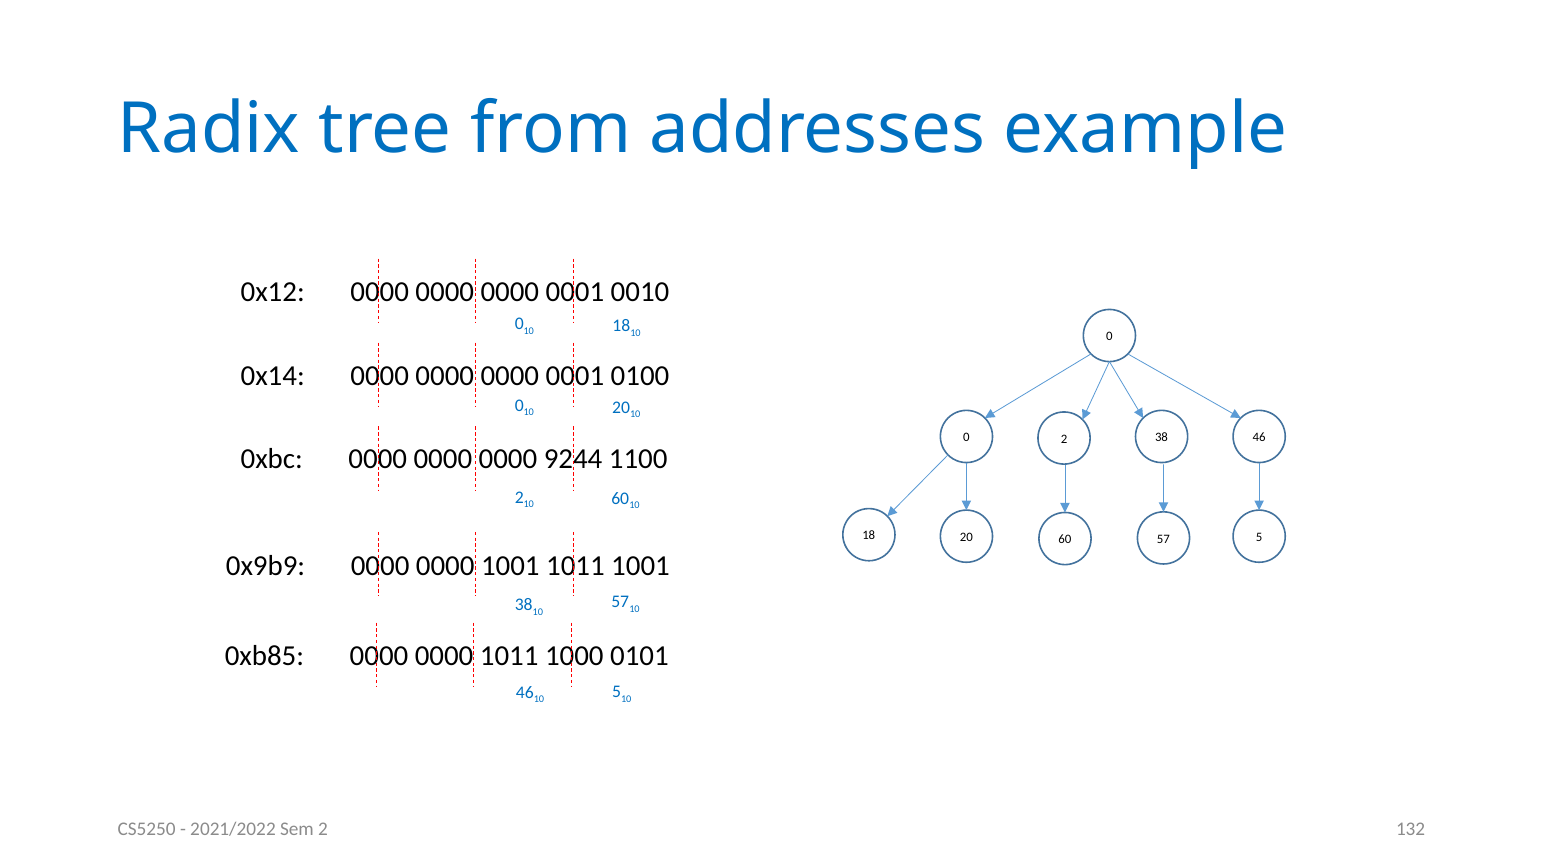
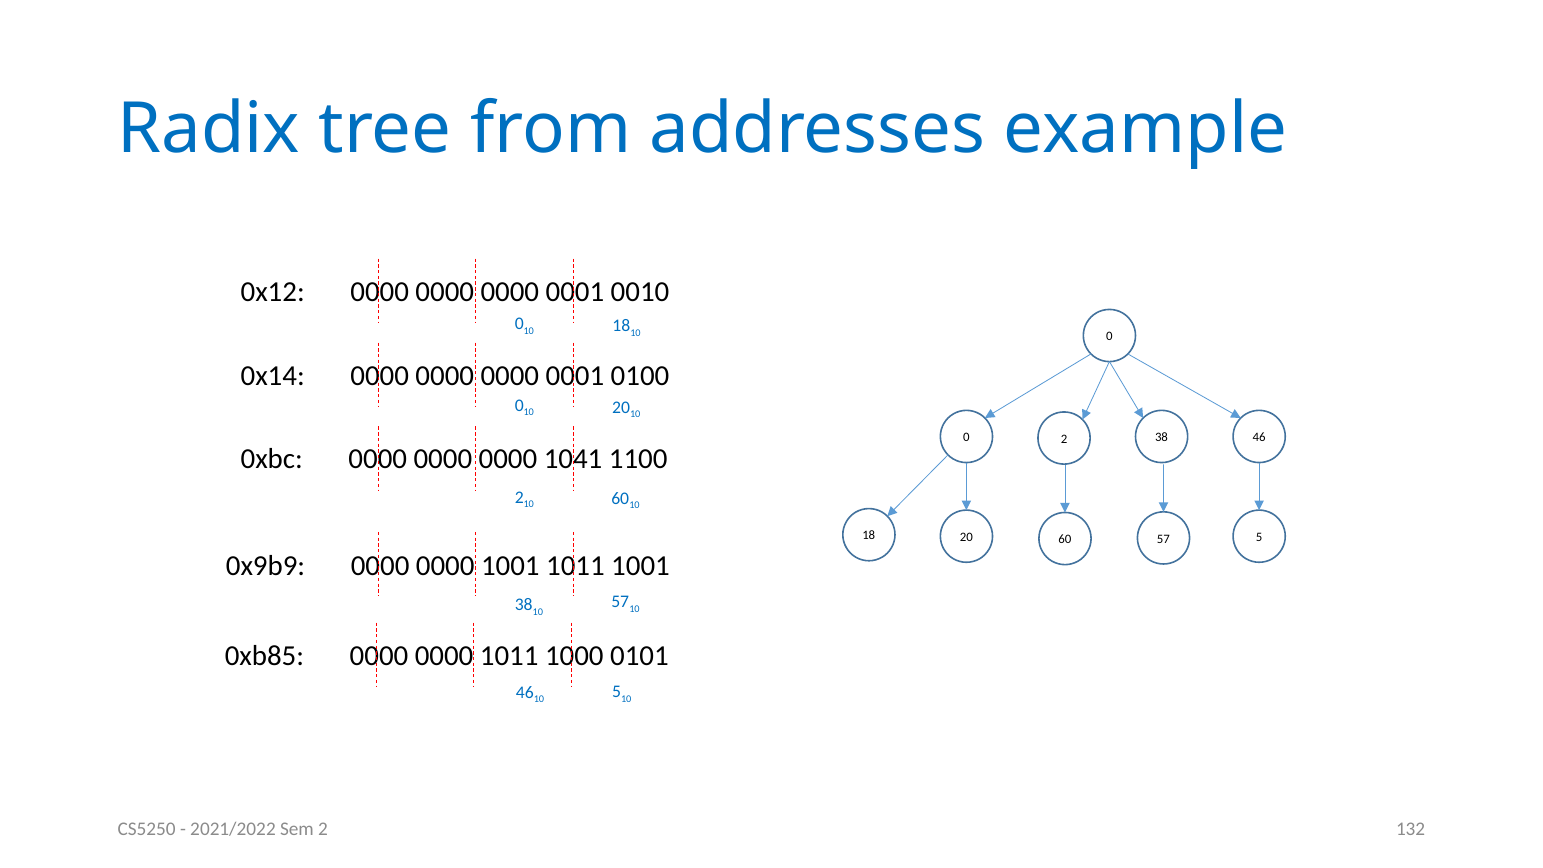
9244: 9244 -> 1041 (573, 459)
